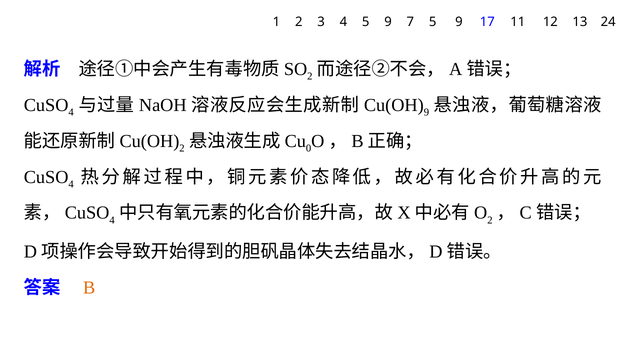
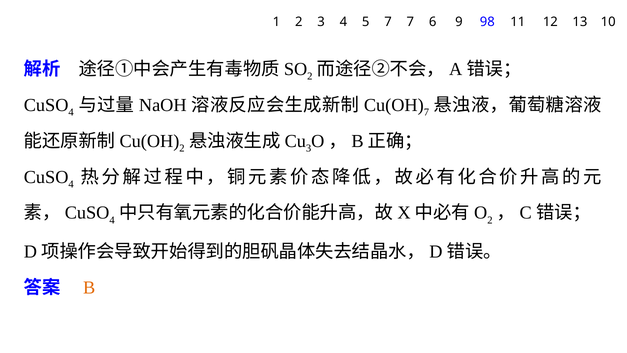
4 5 9: 9 -> 7 (388, 22)
7 5: 5 -> 6 (433, 22)
17: 17 -> 98 (487, 22)
24: 24 -> 10 (608, 22)
9: 9 -> 7 (426, 112)
0: 0 -> 3 (309, 148)
